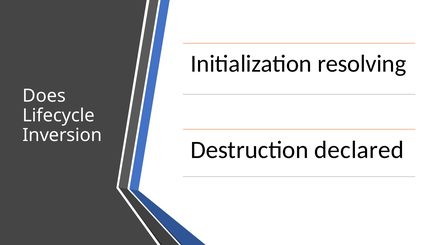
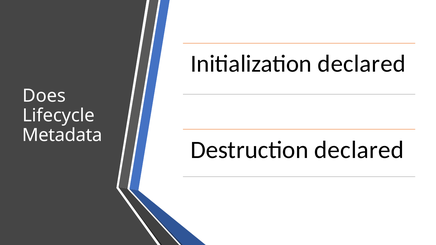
resolving: resolving -> declared (362, 64)
Inversion: Inversion -> Metadata (62, 135)
